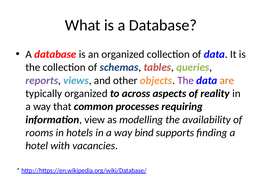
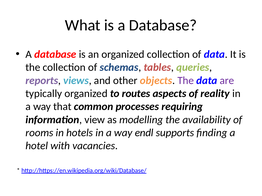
are colour: orange -> purple (227, 81)
across: across -> routes (136, 94)
bind: bind -> endl (144, 133)
